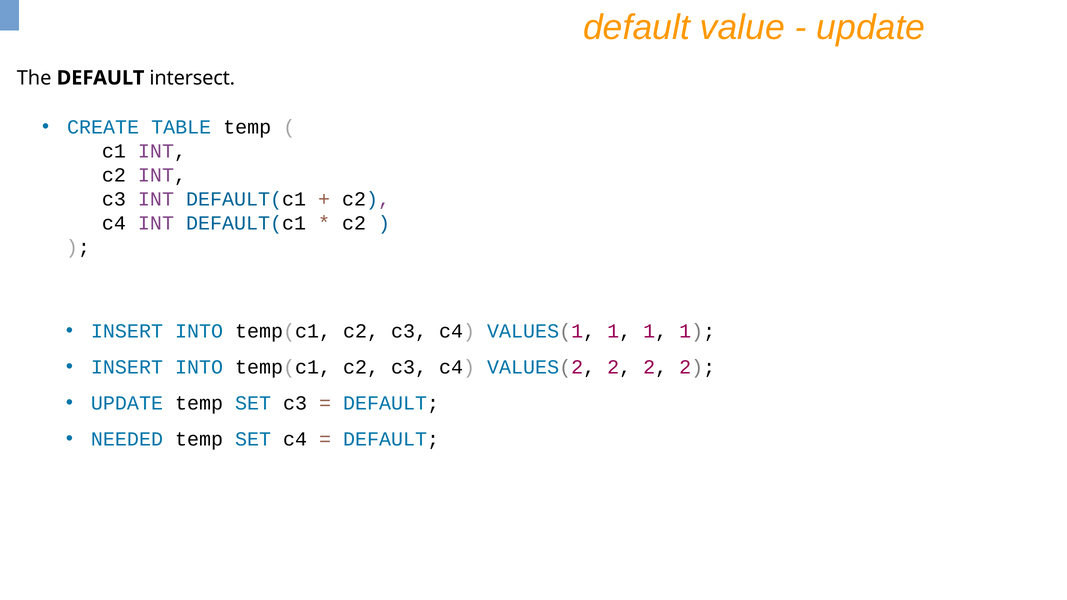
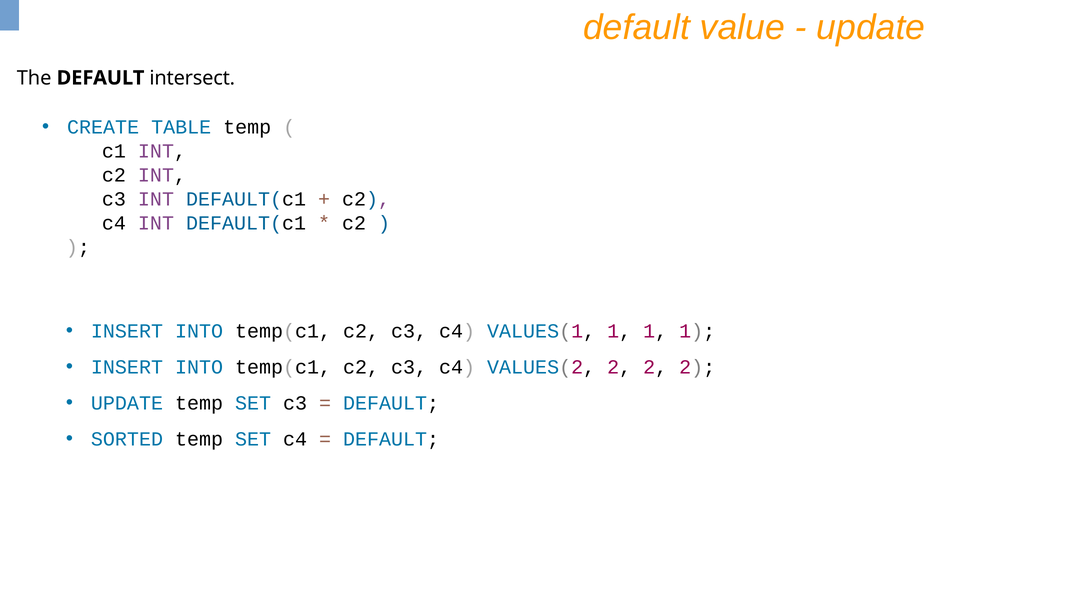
NEEDED: NEEDED -> SORTED (127, 439)
